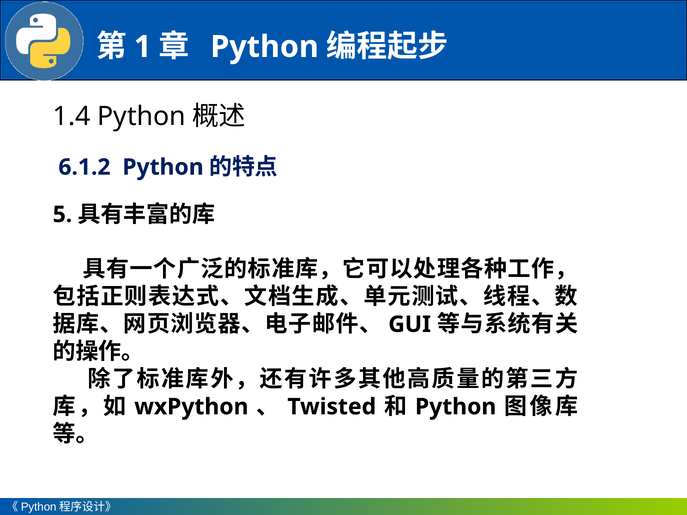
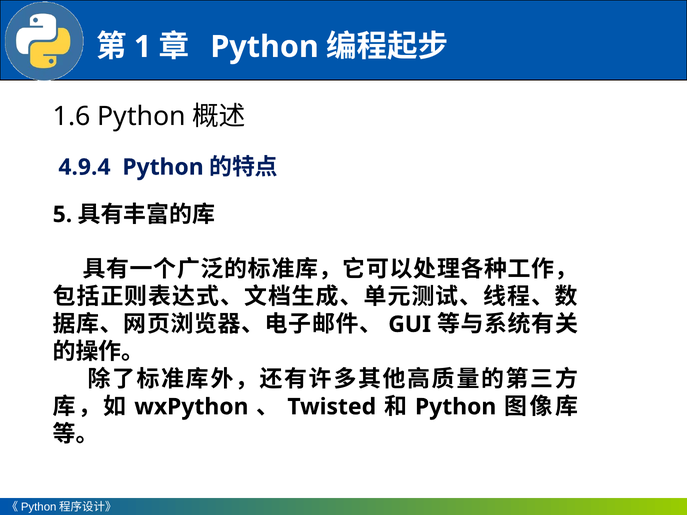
1.4: 1.4 -> 1.6 (72, 117)
6.1.2: 6.1.2 -> 4.9.4 (84, 167)
